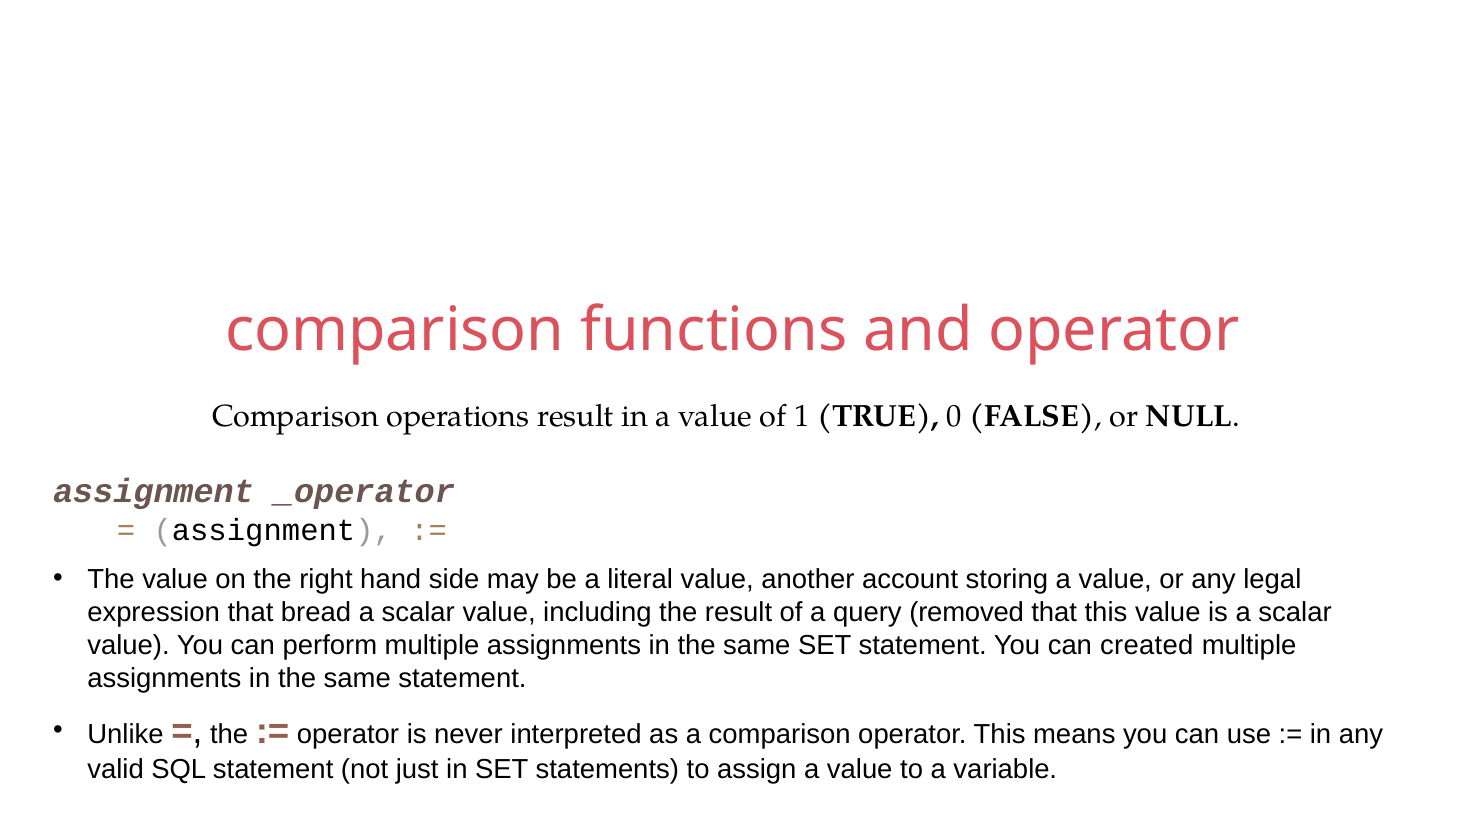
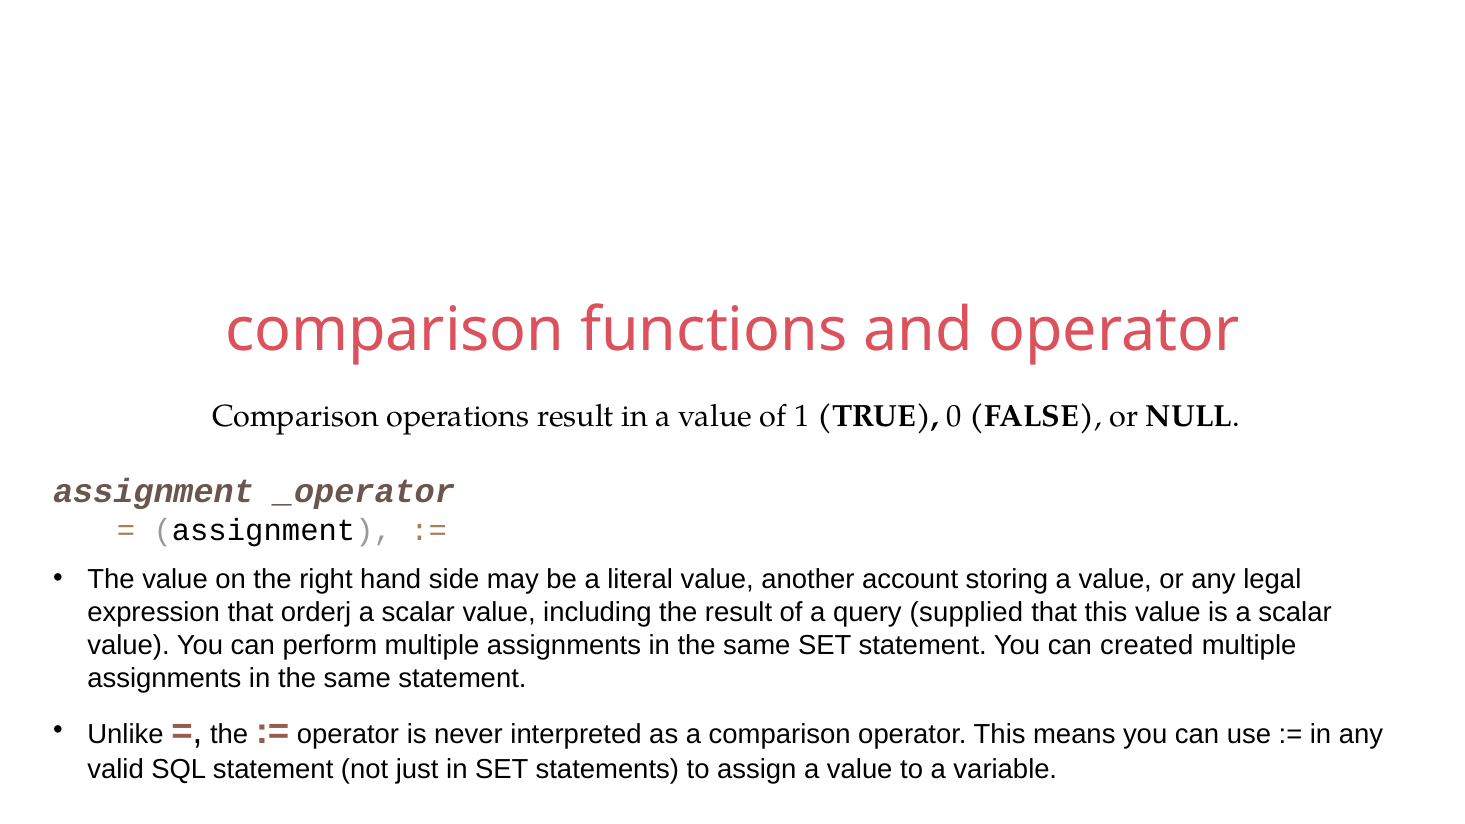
bread: bread -> orderj (316, 612)
removed: removed -> supplied (966, 612)
